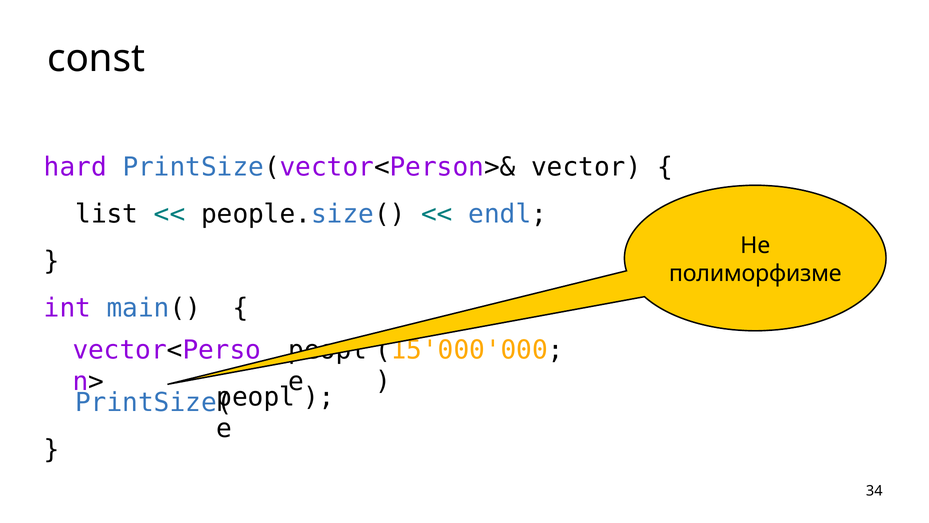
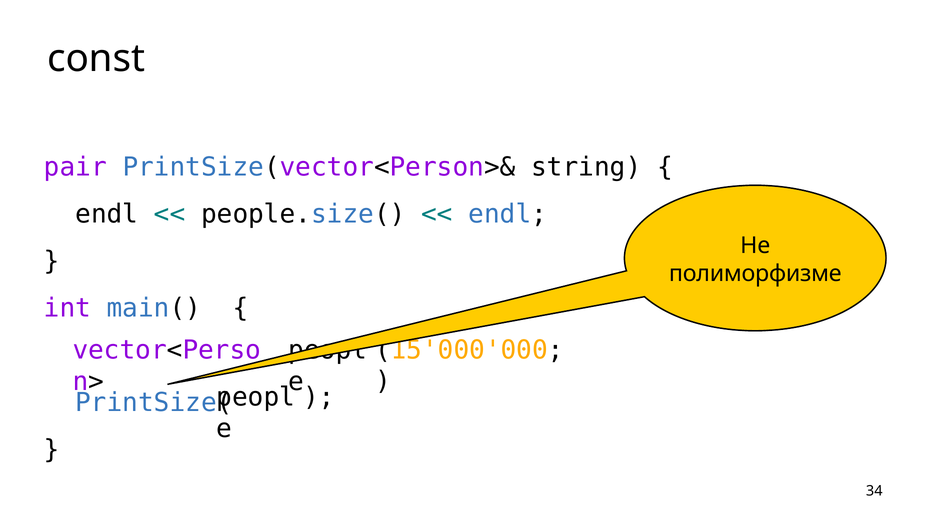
hard: hard -> pair (75, 167)
vector: vector -> string (586, 167)
list: list -> endl (107, 214)
